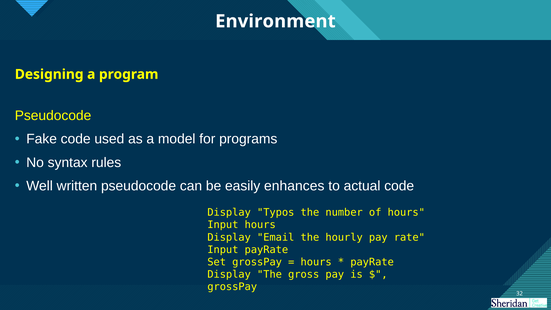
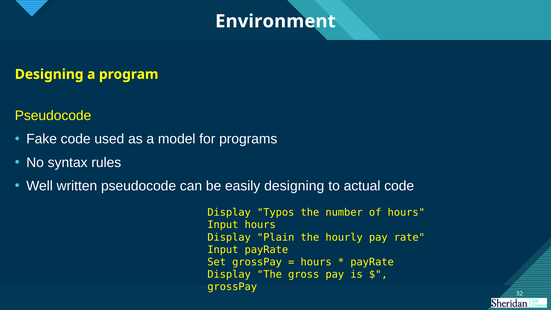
easily enhances: enhances -> designing (294, 186)
Email: Email -> Plain (276, 237)
